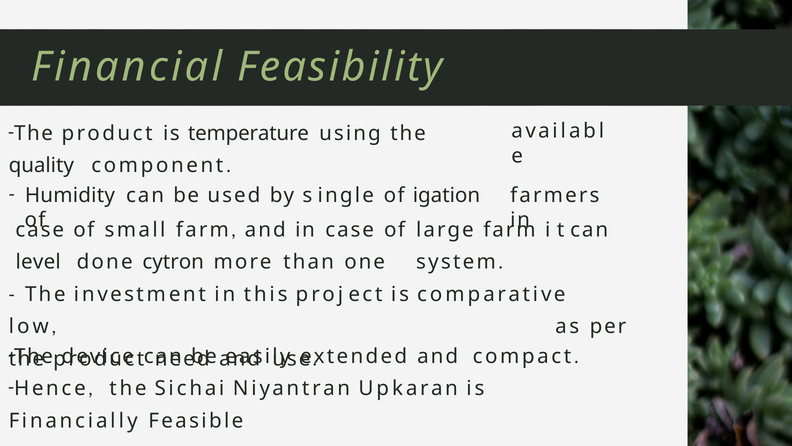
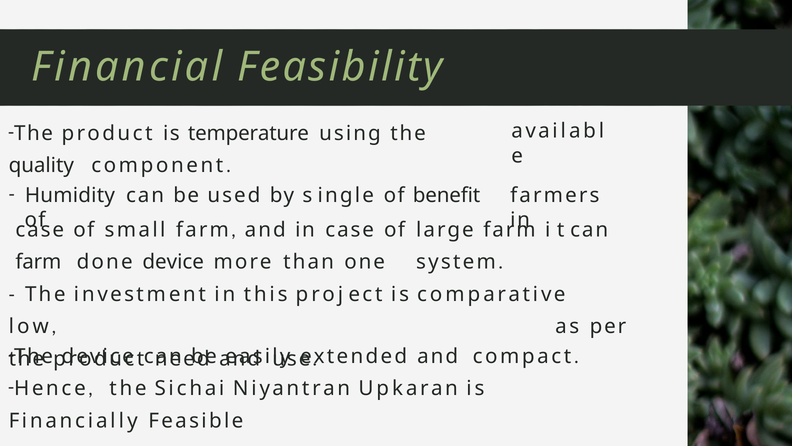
igation: igation -> benefit (447, 195)
level: level -> farm (38, 262)
done cytron: cytron -> device (173, 262)
